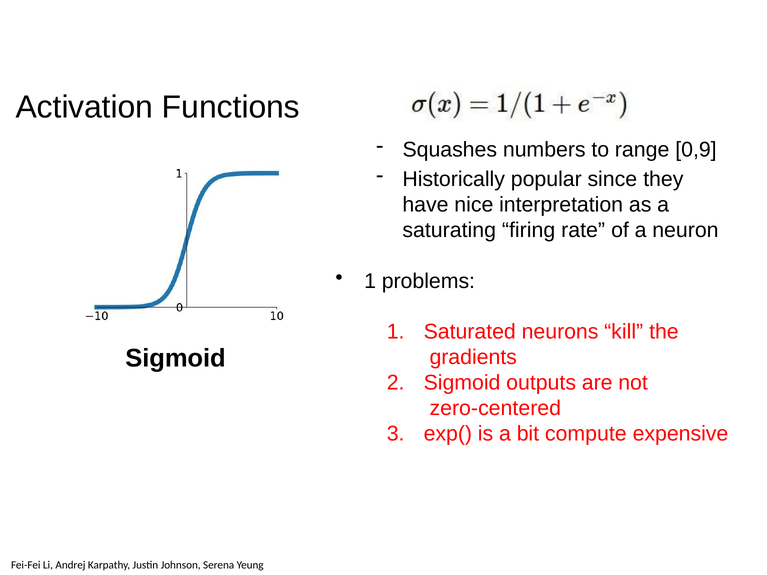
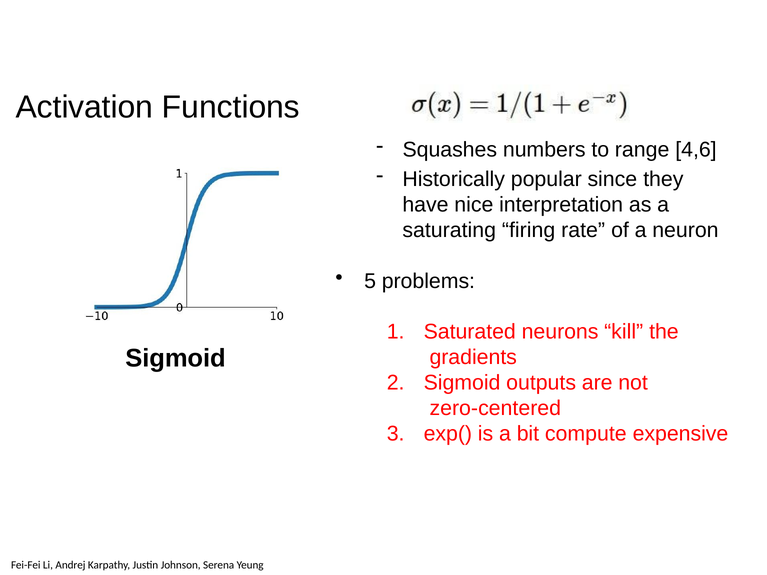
0,9: 0,9 -> 4,6 (696, 150)
1: 1 -> 5 (370, 281)
